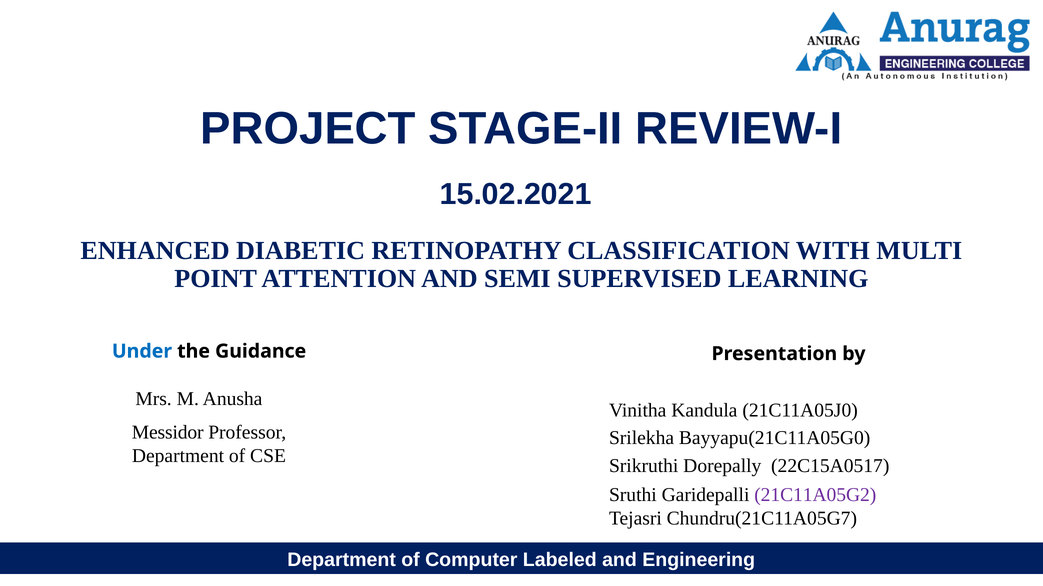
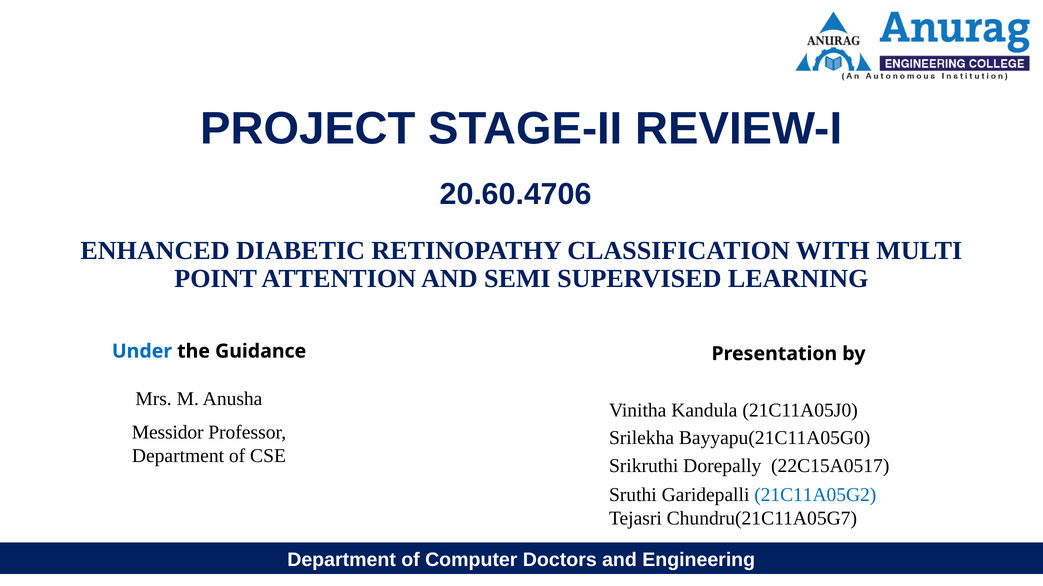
15.02.2021: 15.02.2021 -> 20.60.4706 (516, 194)
21C11A05G2 colour: purple -> blue (815, 495)
Labeled: Labeled -> Doctors (560, 560)
